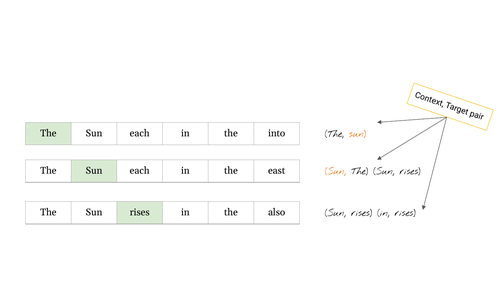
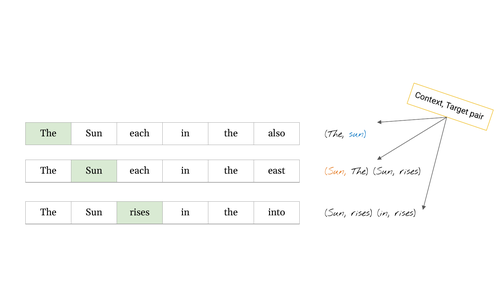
into: into -> also (277, 133)
sun colour: orange -> blue (357, 134)
also: also -> into (277, 212)
